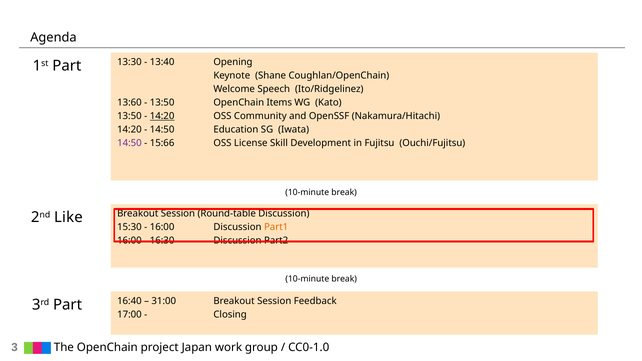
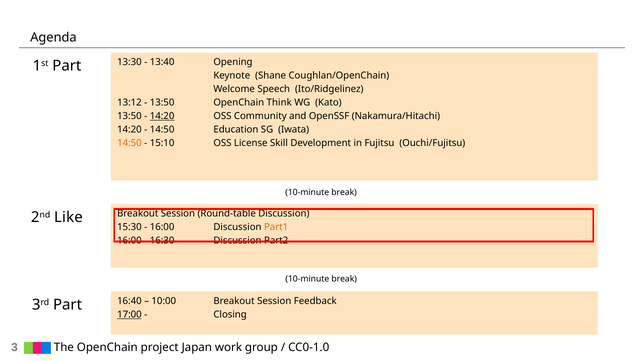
13:60: 13:60 -> 13:12 (129, 103)
Items: Items -> Think (279, 103)
14:50 colour: purple -> orange (129, 143)
15:66: 15:66 -> 15:10 (162, 143)
31:00: 31:00 -> 10:00 (164, 301)
17:00 underline: none -> present (129, 315)
